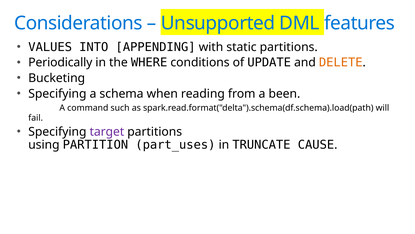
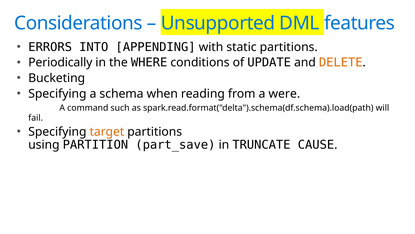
VALUES: VALUES -> ERRORS (50, 47)
been: been -> were (284, 93)
target colour: purple -> orange (107, 131)
part_uses: part_uses -> part_save (175, 144)
